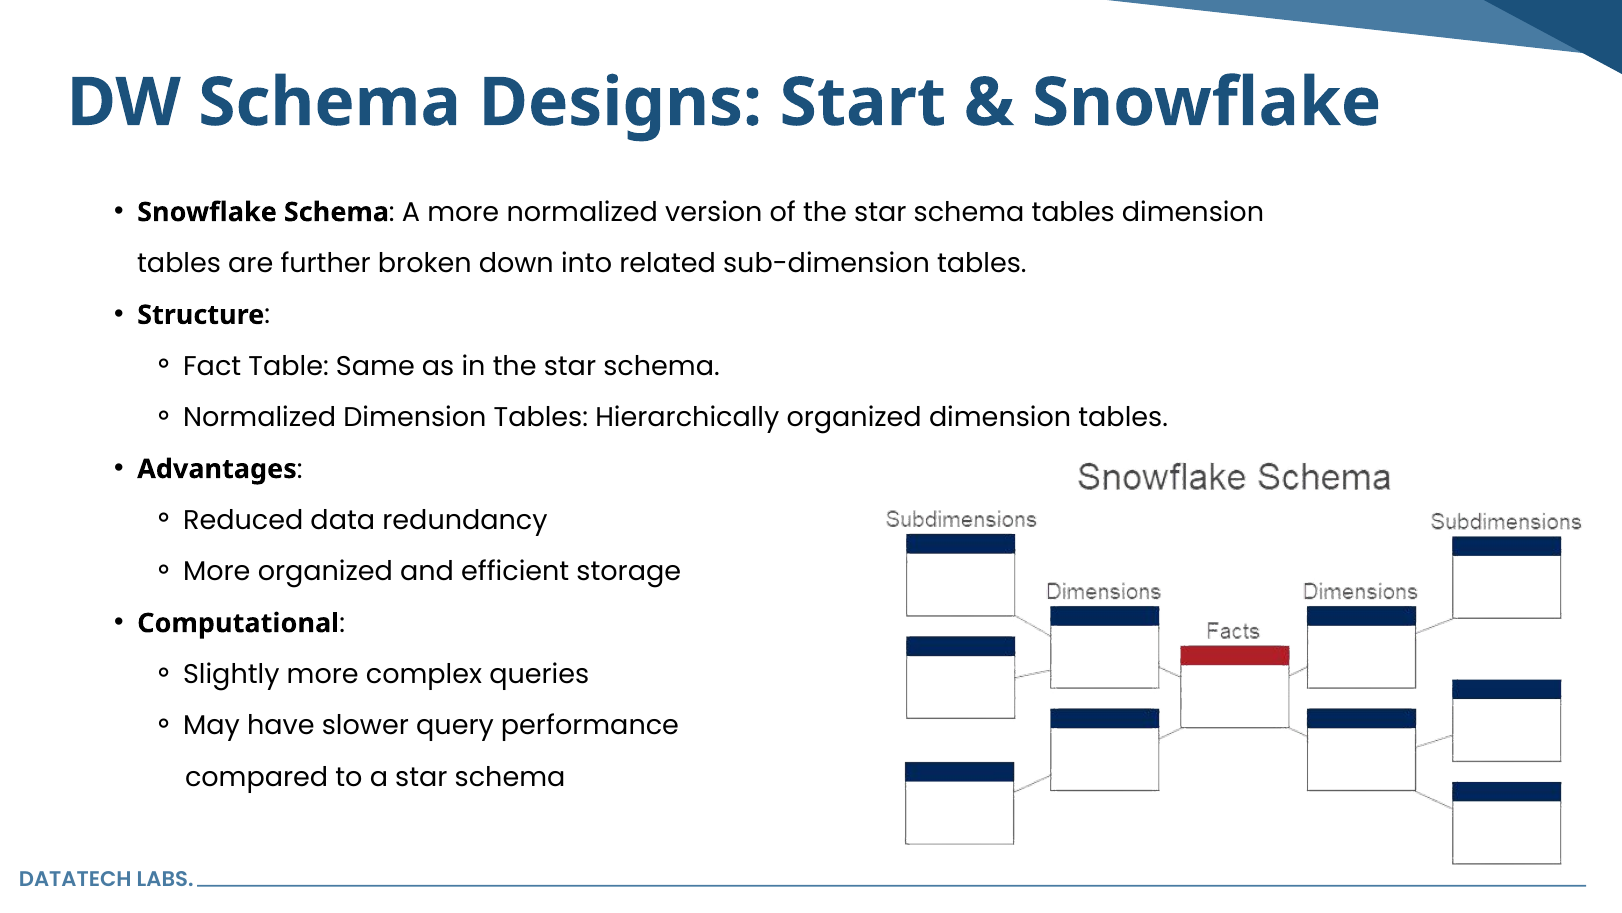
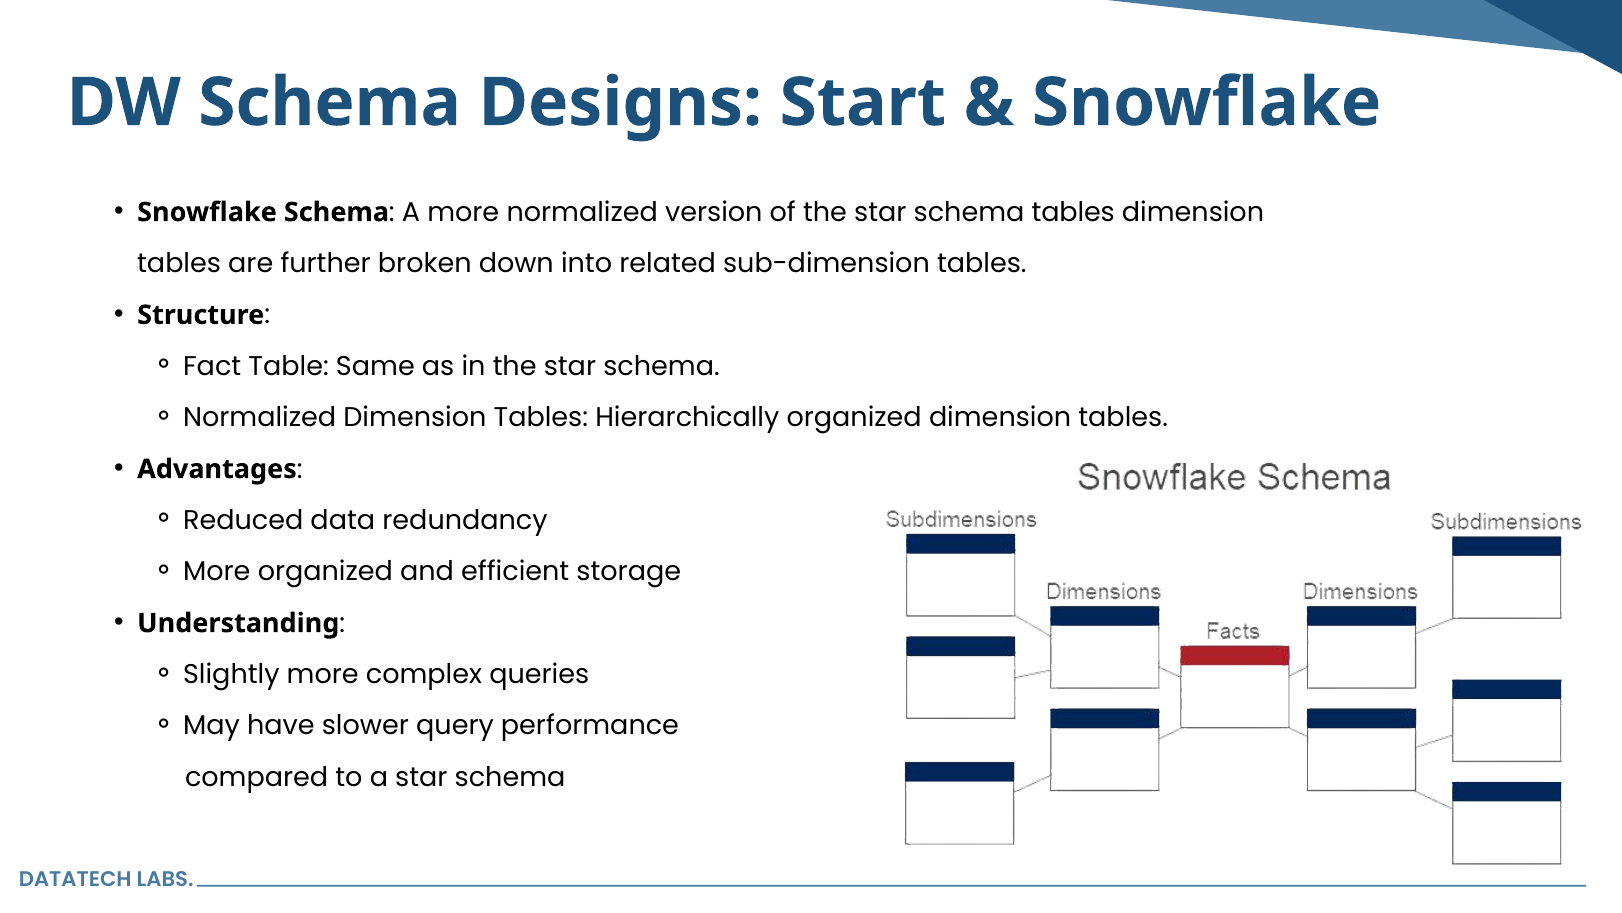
Computational: Computational -> Understanding (238, 623)
